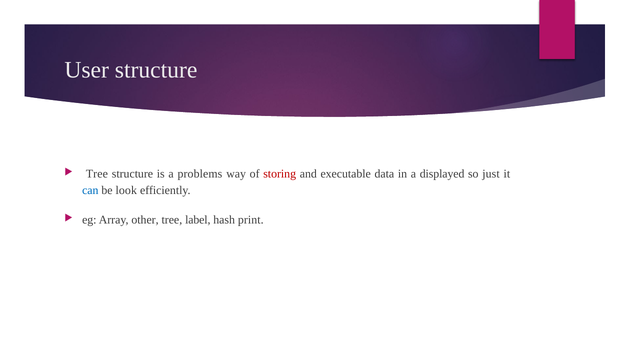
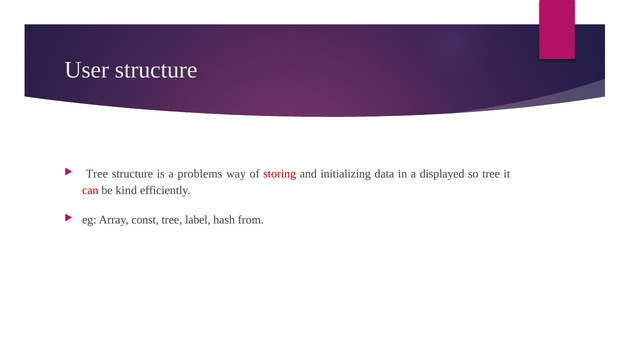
executable: executable -> initializing (346, 174)
so just: just -> tree (491, 174)
can colour: blue -> red (90, 191)
look: look -> kind (126, 191)
other: other -> const (145, 220)
print: print -> from (251, 220)
